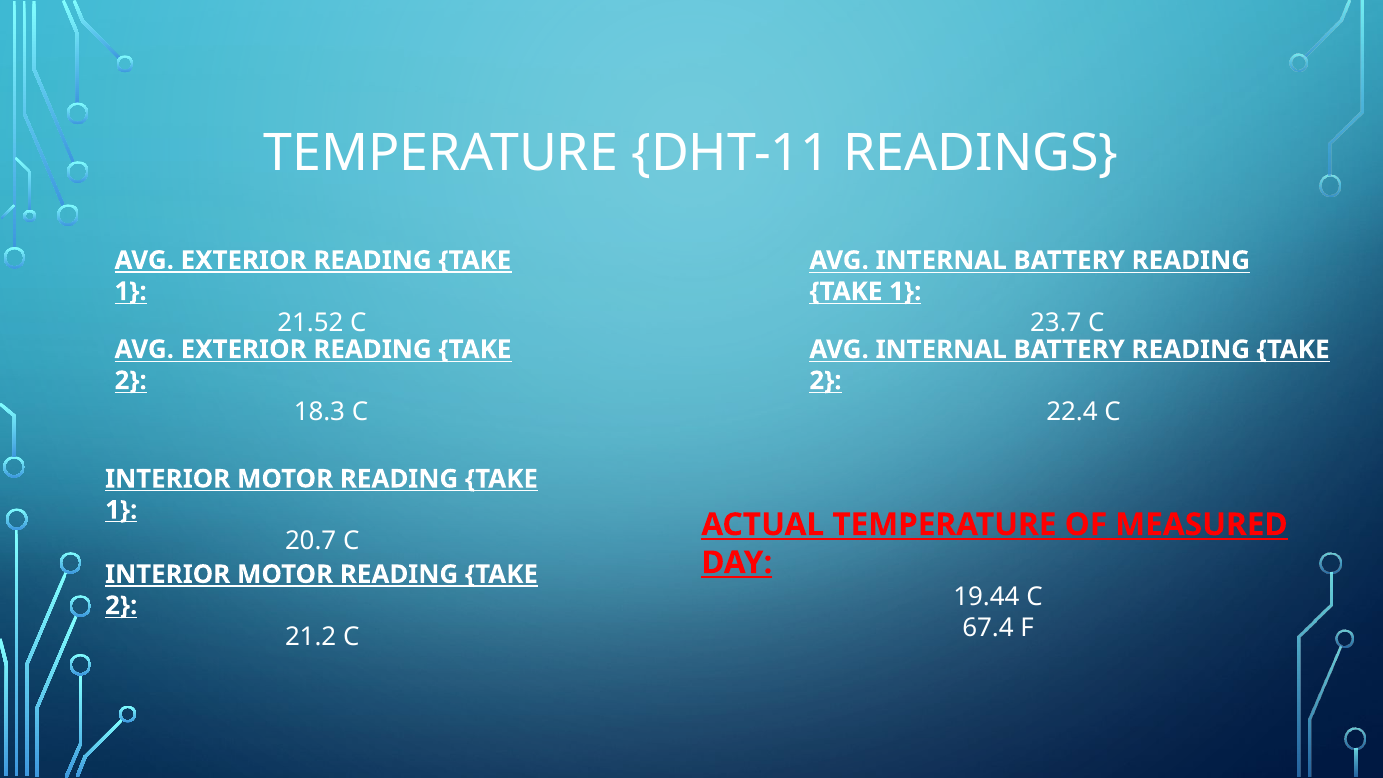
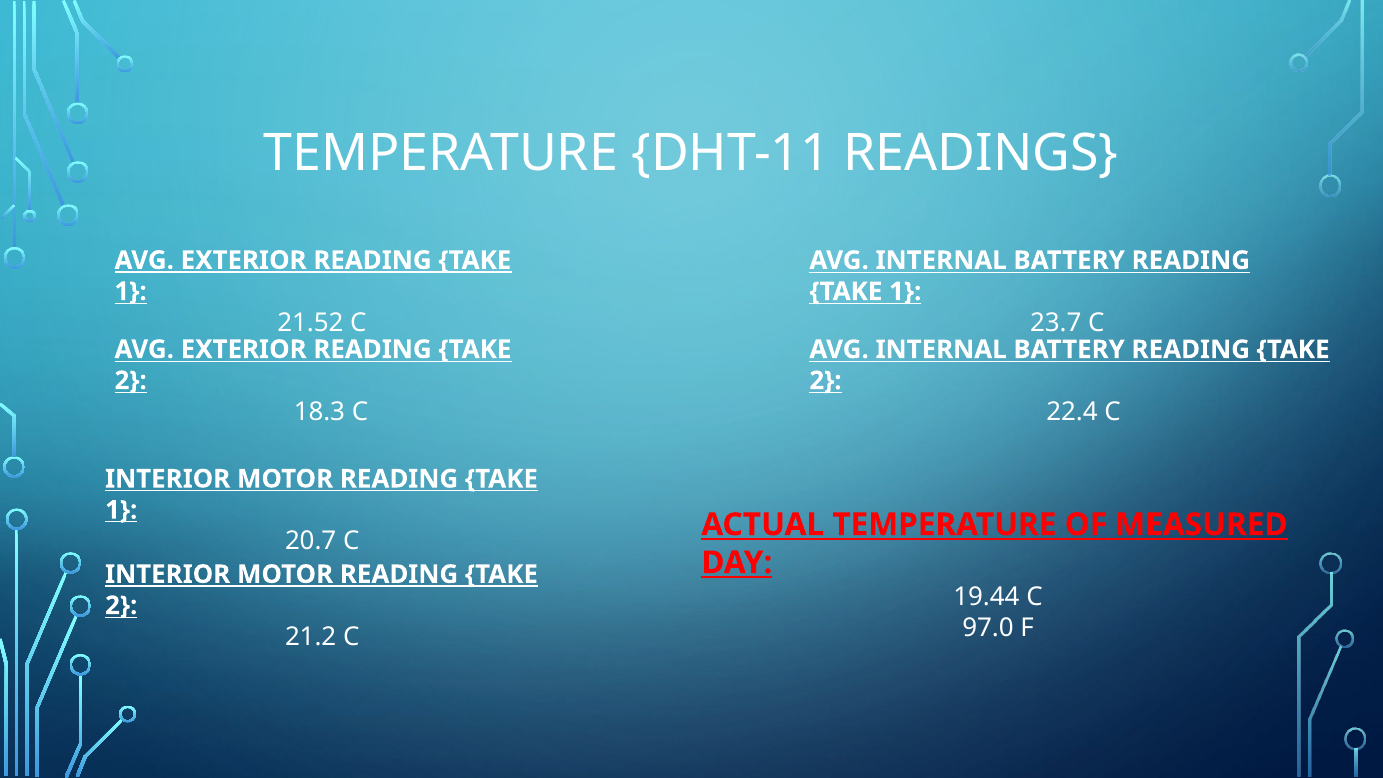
67.4: 67.4 -> 97.0 (988, 628)
